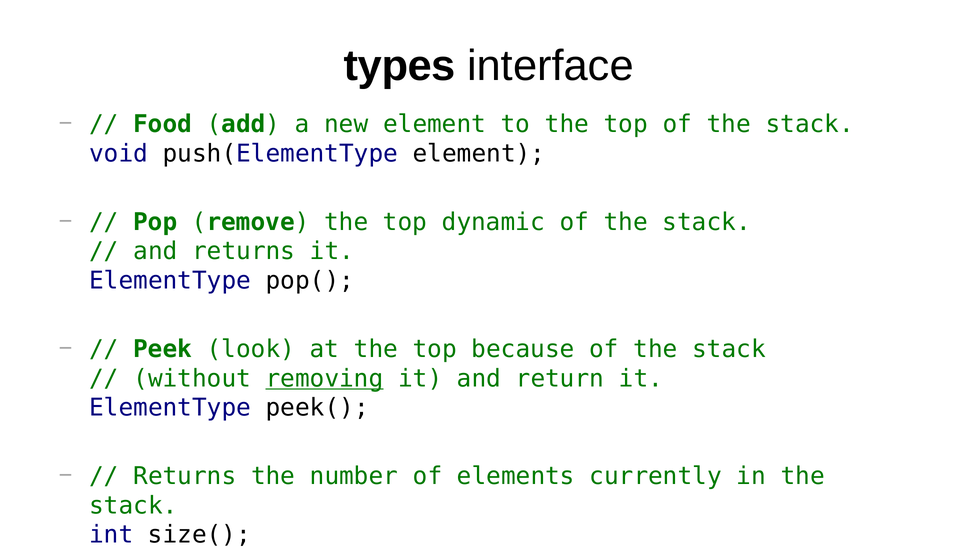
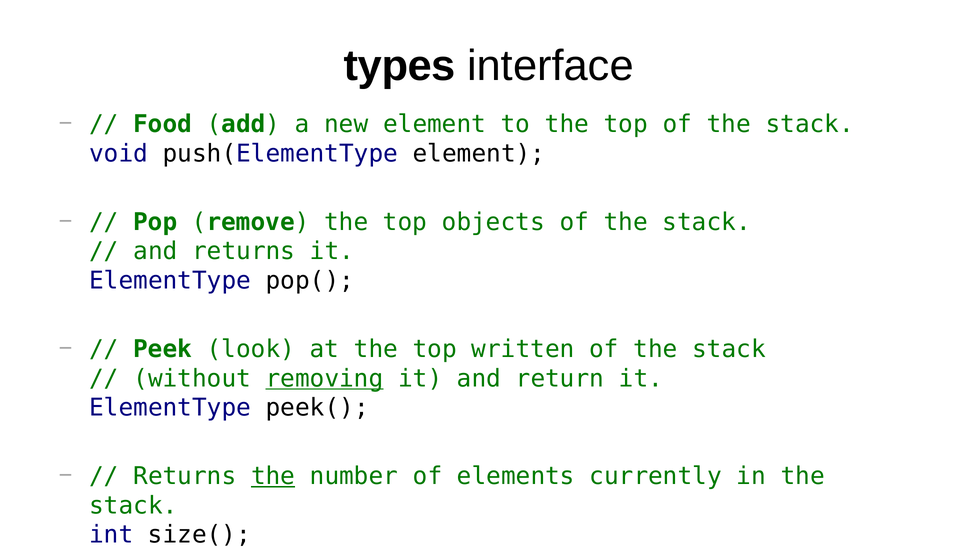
dynamic: dynamic -> objects (493, 222)
because: because -> written (523, 349)
the underline: none -> present (273, 476)
